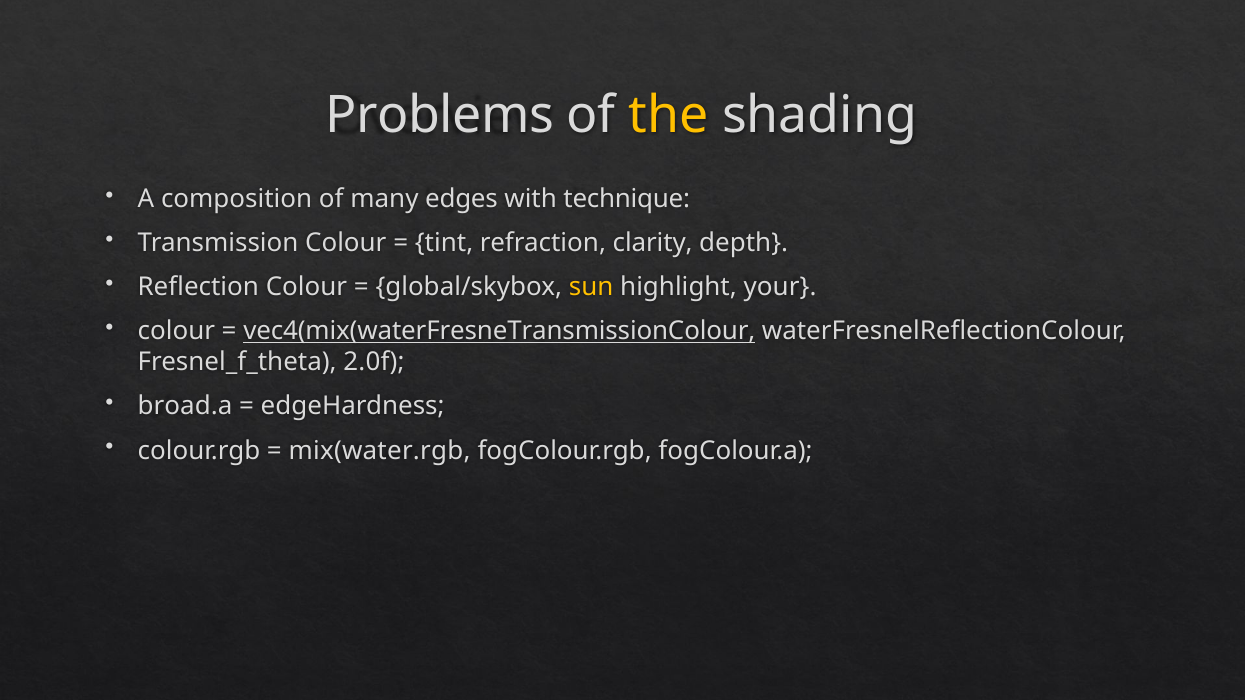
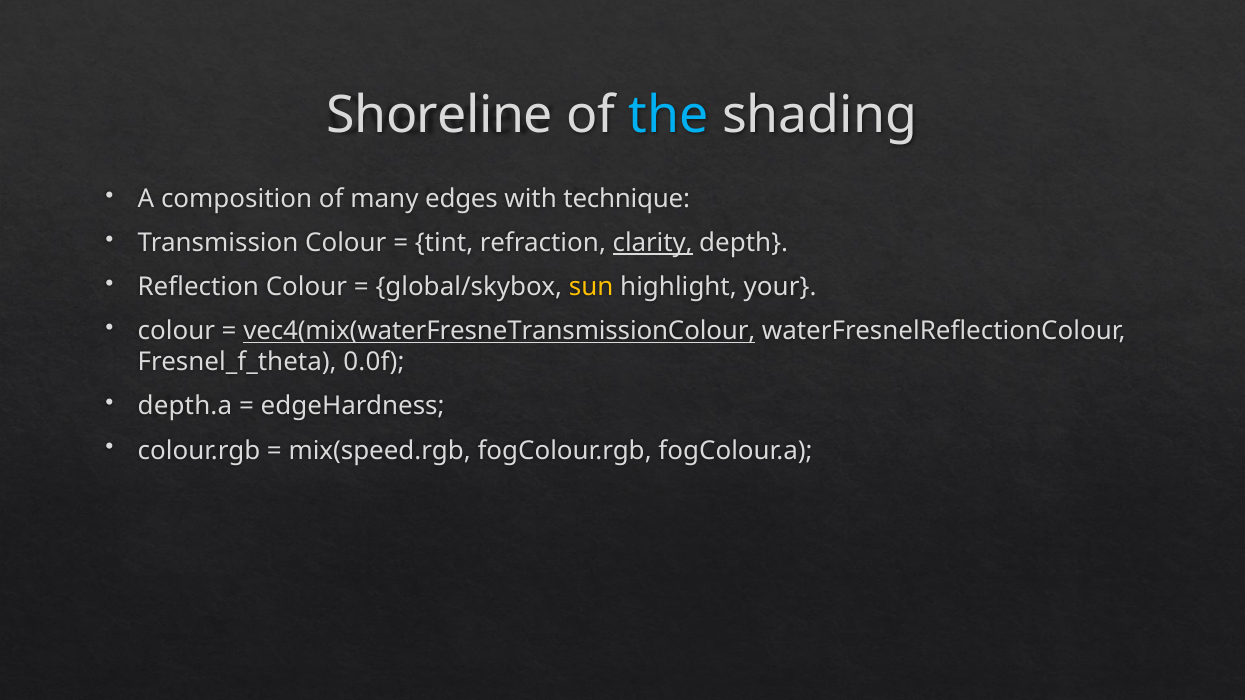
Problems: Problems -> Shoreline (440, 115)
the colour: yellow -> light blue (669, 115)
clarity underline: none -> present (653, 243)
2.0f: 2.0f -> 0.0f (374, 362)
broad.a: broad.a -> depth.a (185, 407)
mix(water.rgb: mix(water.rgb -> mix(speed.rgb (380, 451)
